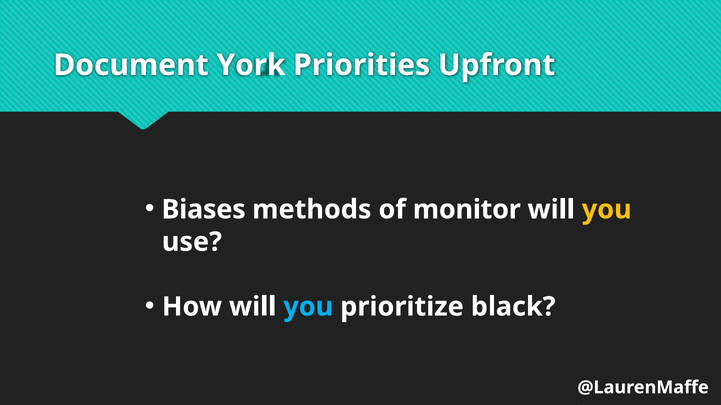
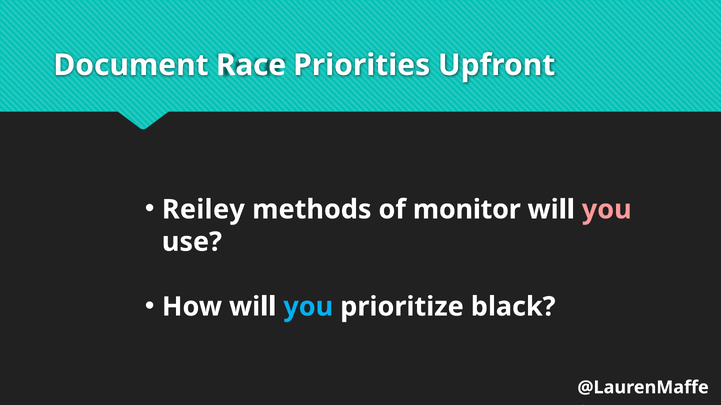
York: York -> Race (251, 65)
Biases: Biases -> Reiley (203, 210)
you colour: yellow -> pink (607, 210)
